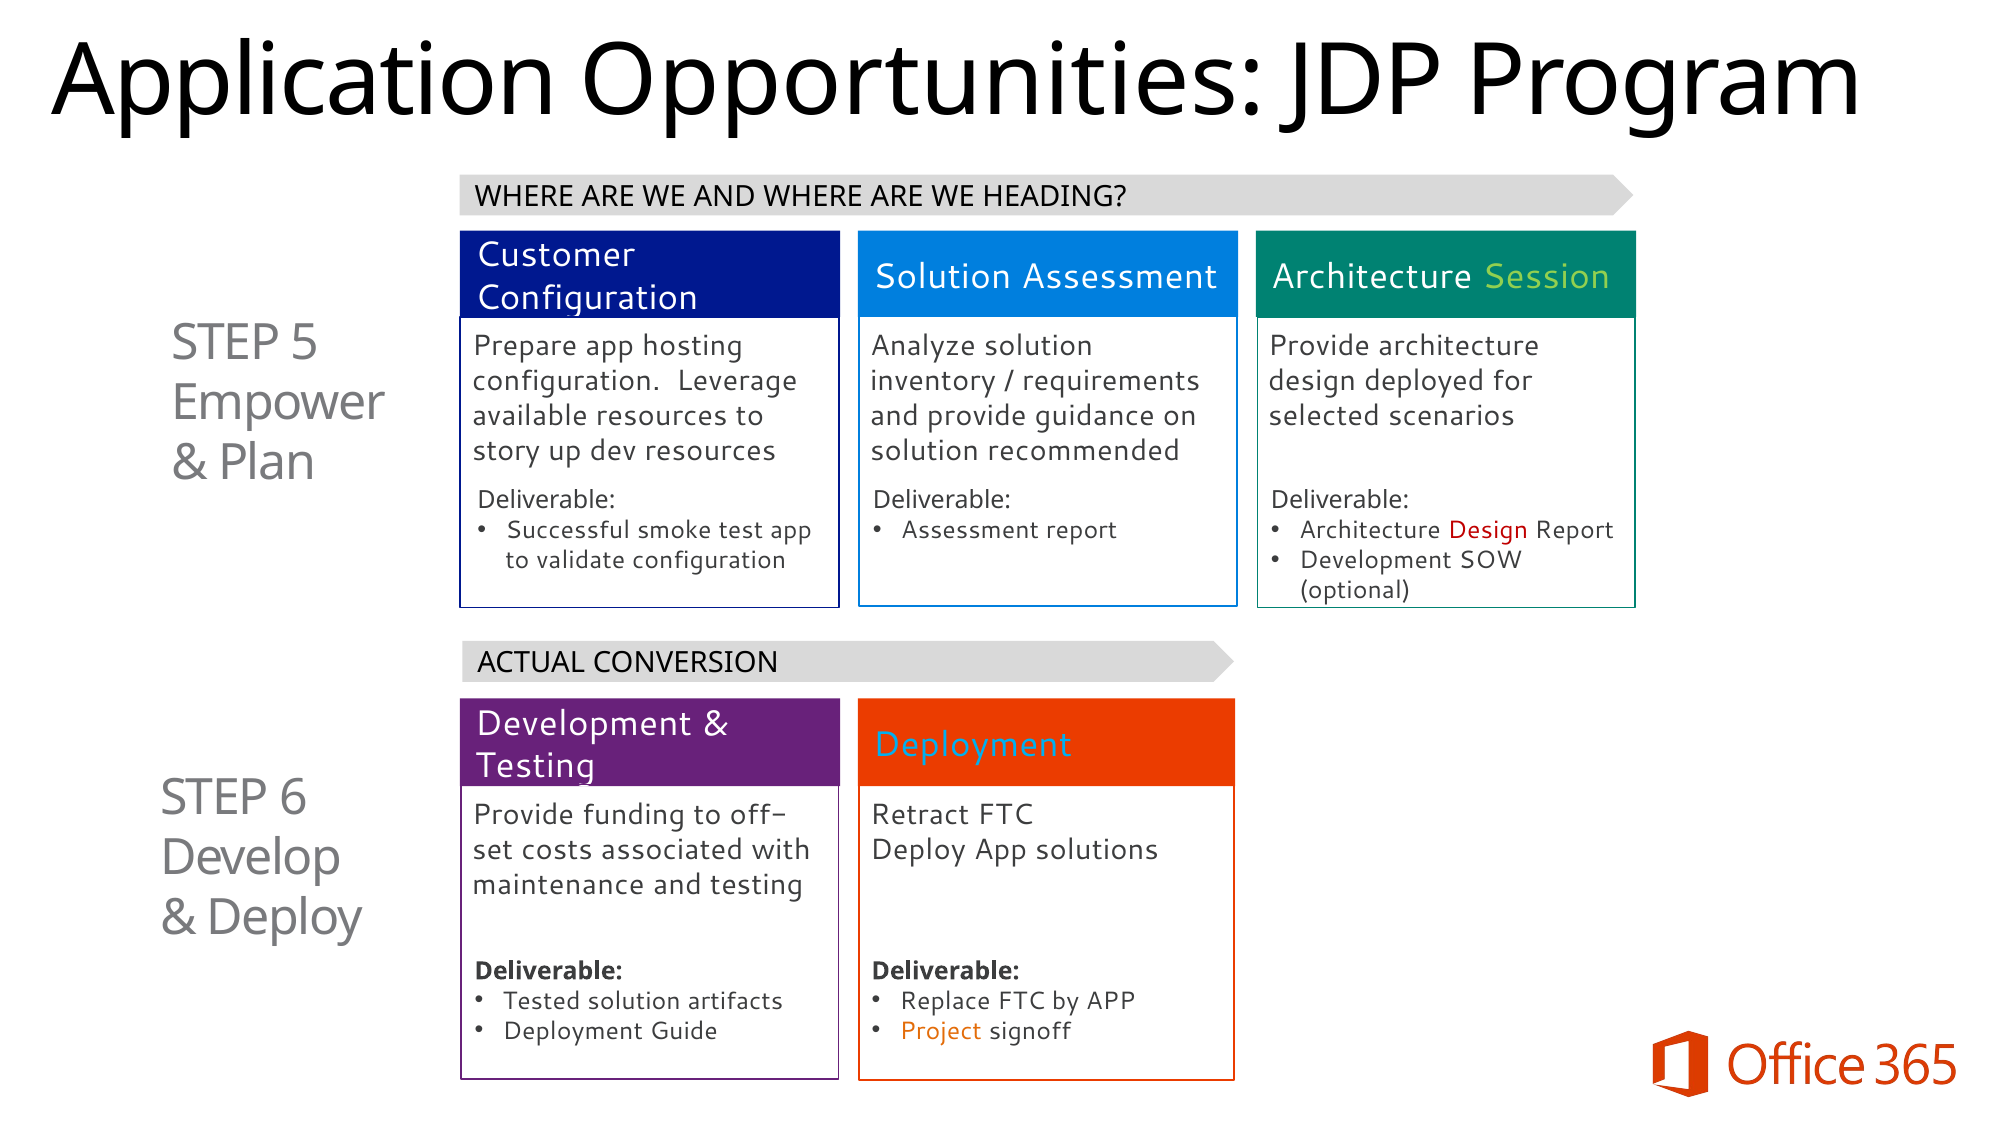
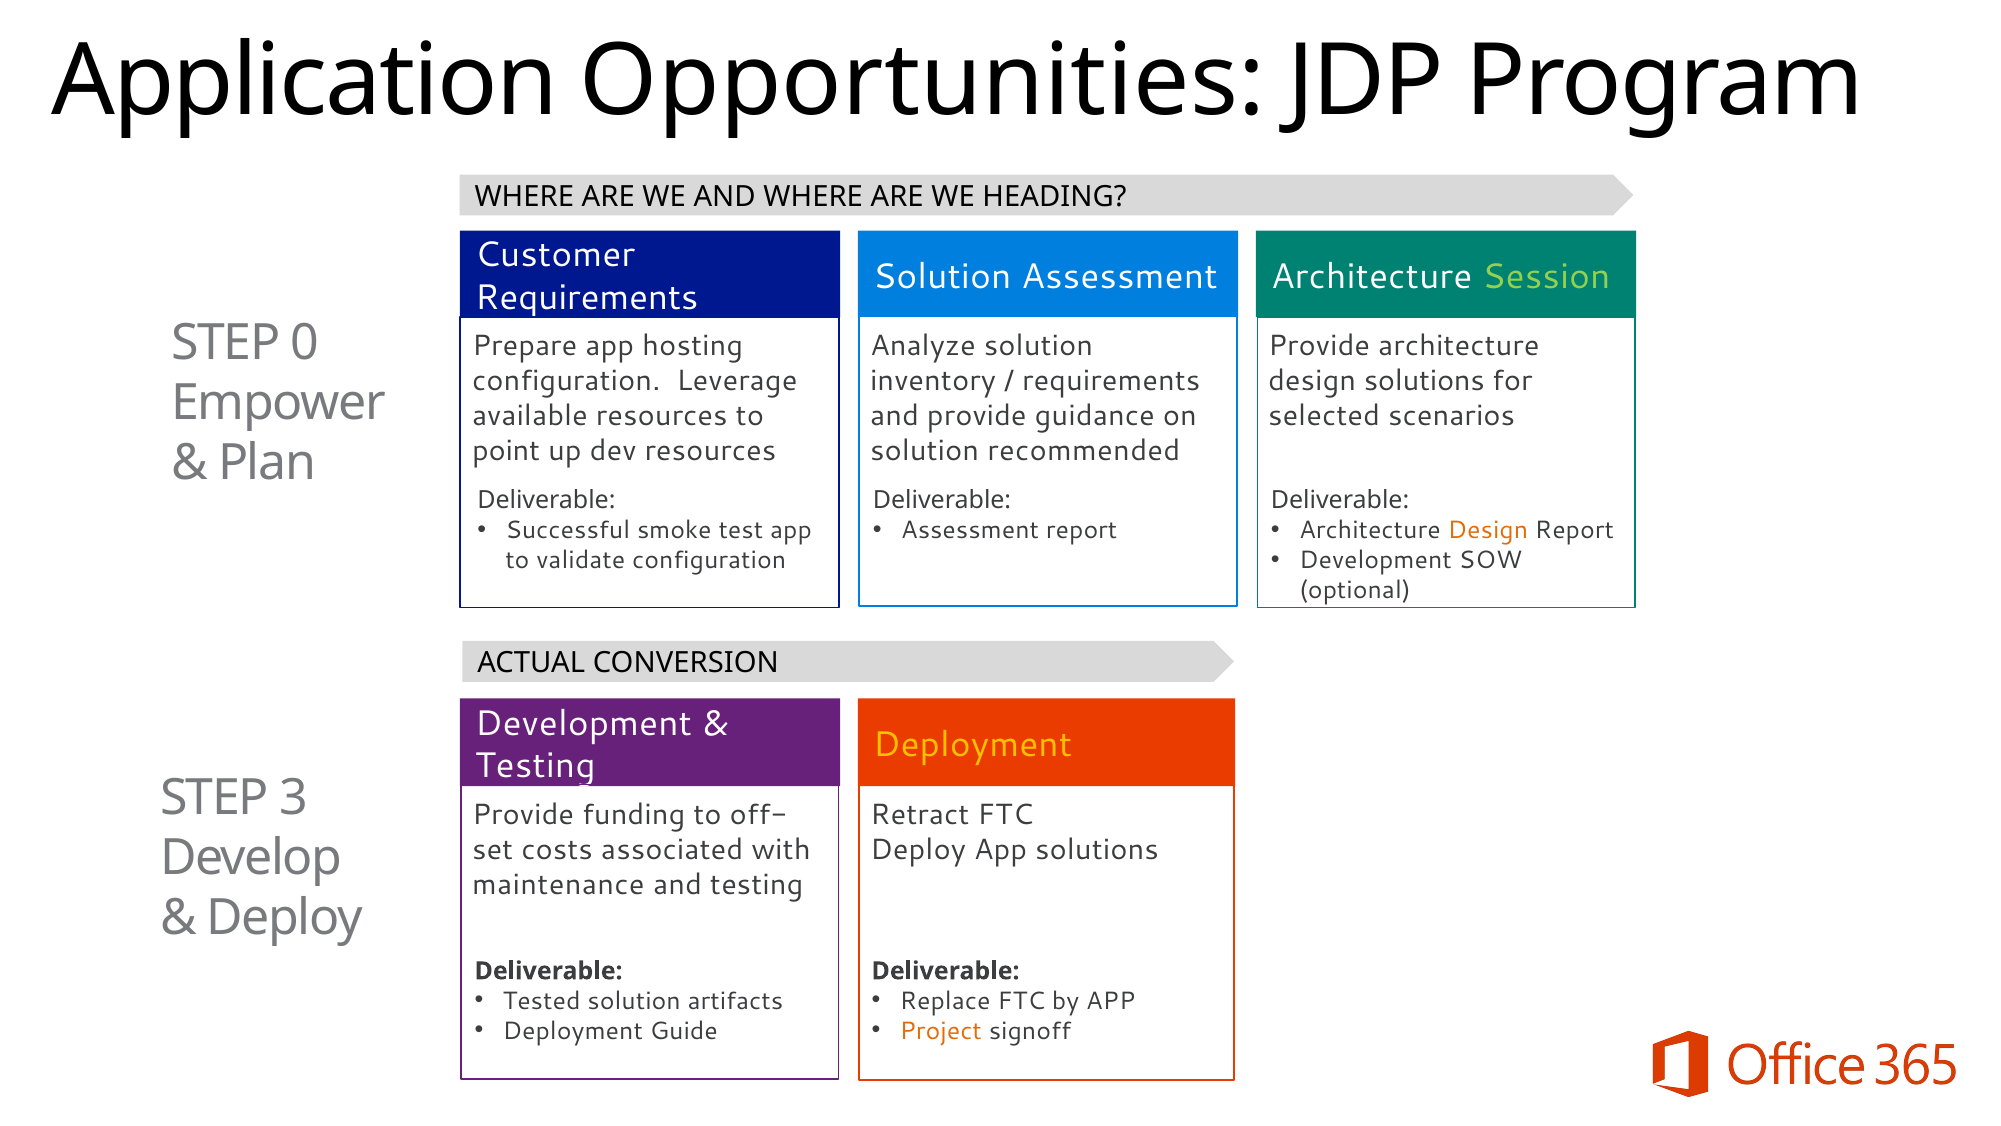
Configuration: Configuration -> Requirements (587, 298)
5: 5 -> 0 (305, 343)
design deployed: deployed -> solutions (1424, 381)
story: story -> point (506, 451)
Design colour: red -> orange (1488, 531)
Deployment colour: light blue -> yellow (973, 745)
6: 6 -> 3 (293, 798)
